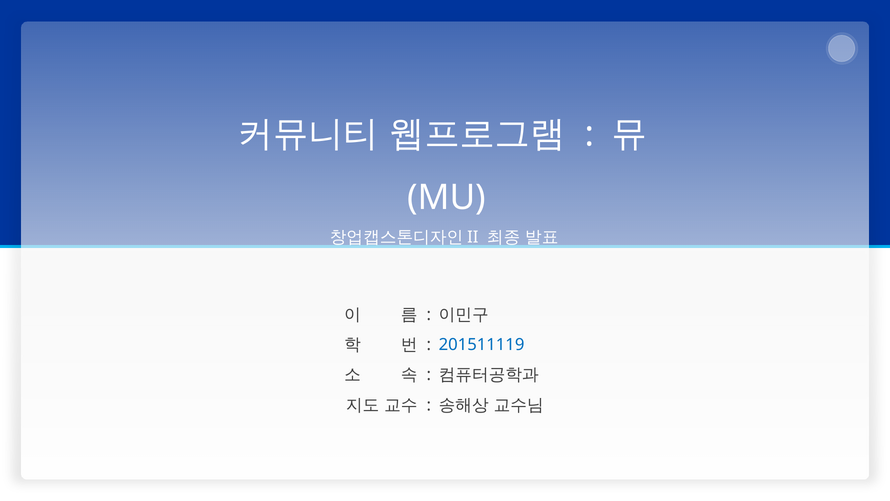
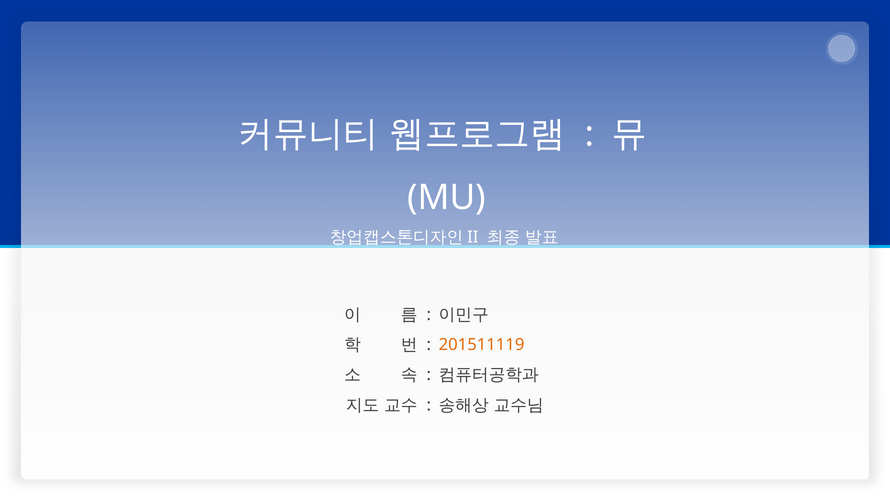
201511119 colour: blue -> orange (482, 345)
